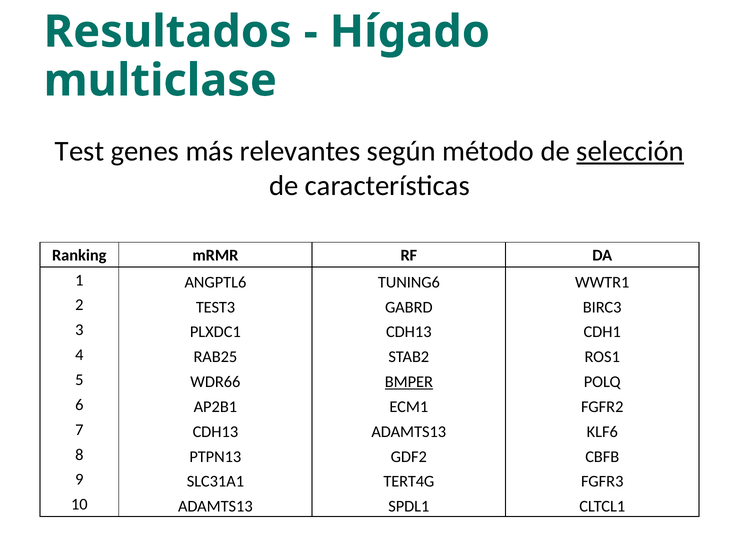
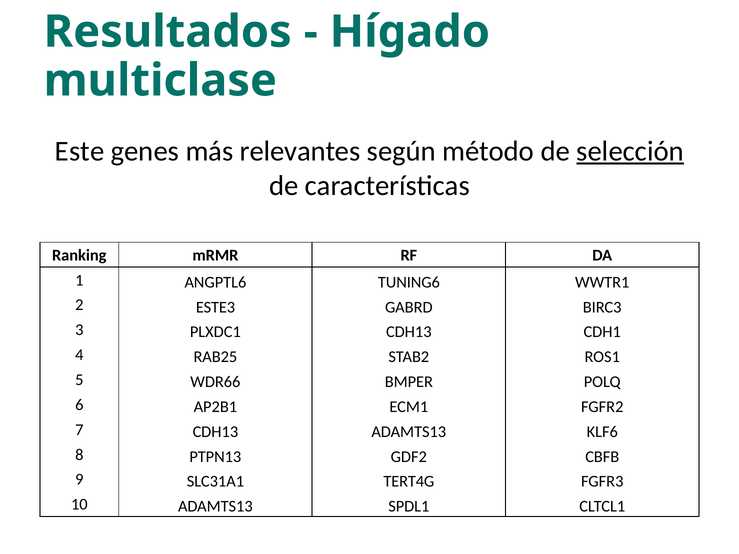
Test: Test -> Este (80, 151)
TEST3: TEST3 -> ESTE3 (215, 307)
BMPER underline: present -> none (409, 382)
